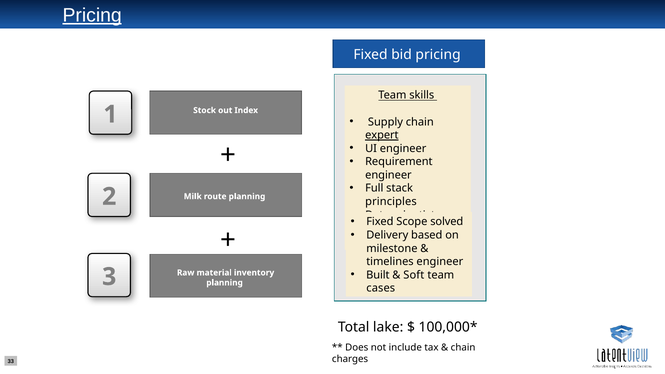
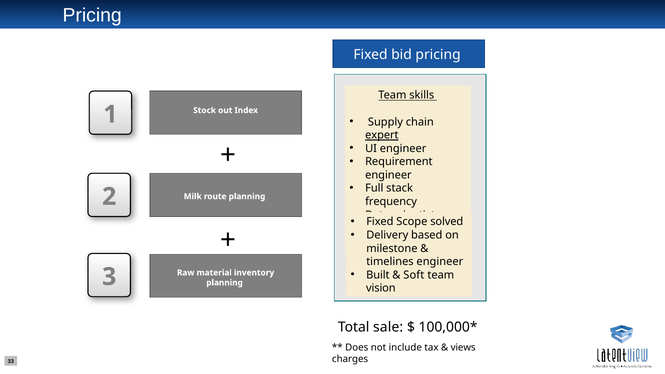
Pricing underline: present -> none (92, 15)
principles: principles -> frequency (391, 202)
cases: cases -> vision (381, 288)
lake: lake -> sale (388, 327)
chain: chain -> views (463, 347)
